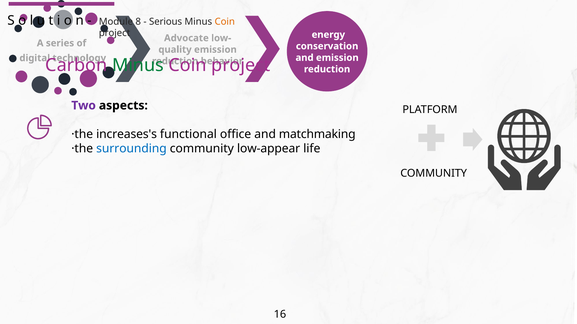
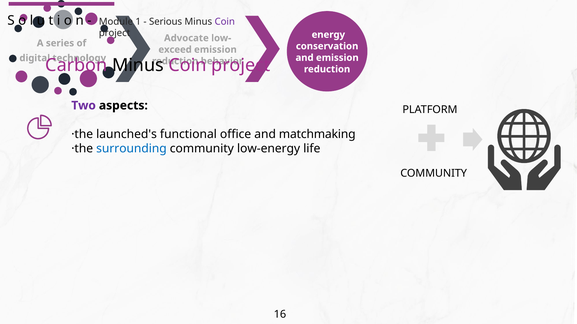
8: 8 -> 1 (138, 22)
Coin colour: orange -> purple (225, 22)
quality: quality -> exceed (175, 50)
Minus colour: green -> black (138, 65)
increases's: increases's -> launched's (127, 135)
low-appear: low-appear -> low-energy (269, 149)
